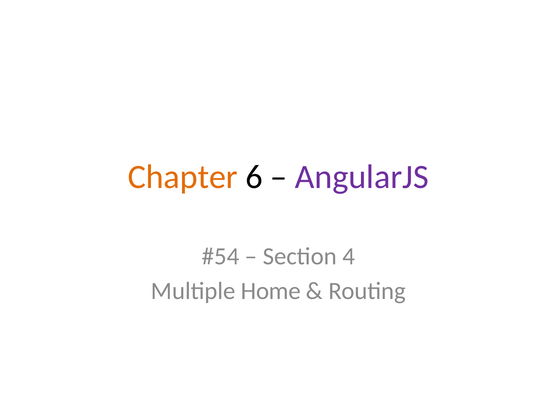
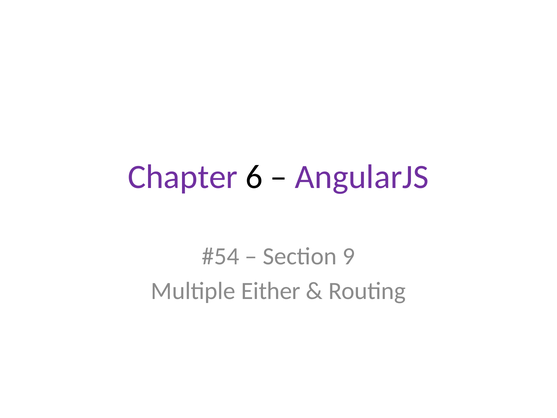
Chapter colour: orange -> purple (183, 177)
4: 4 -> 9 (349, 256)
Home: Home -> Either (271, 291)
